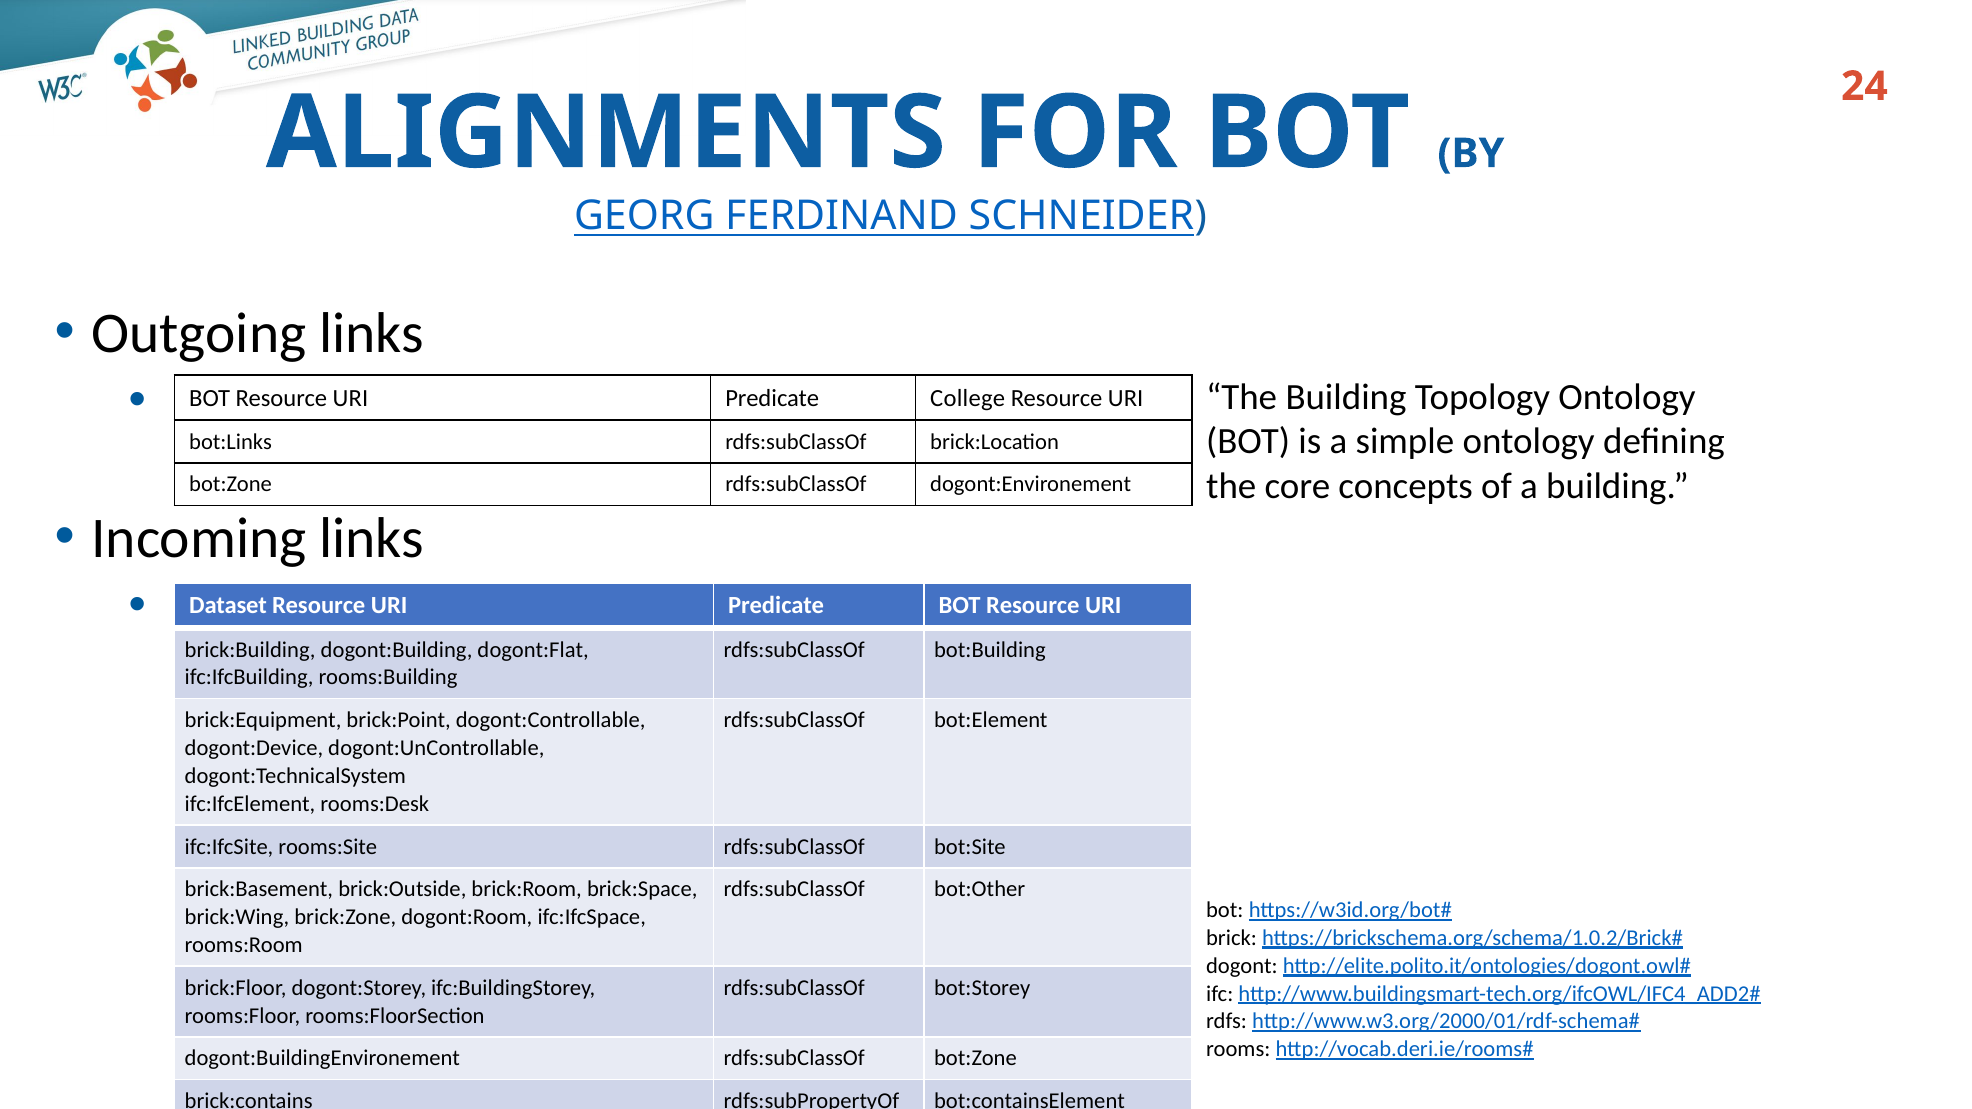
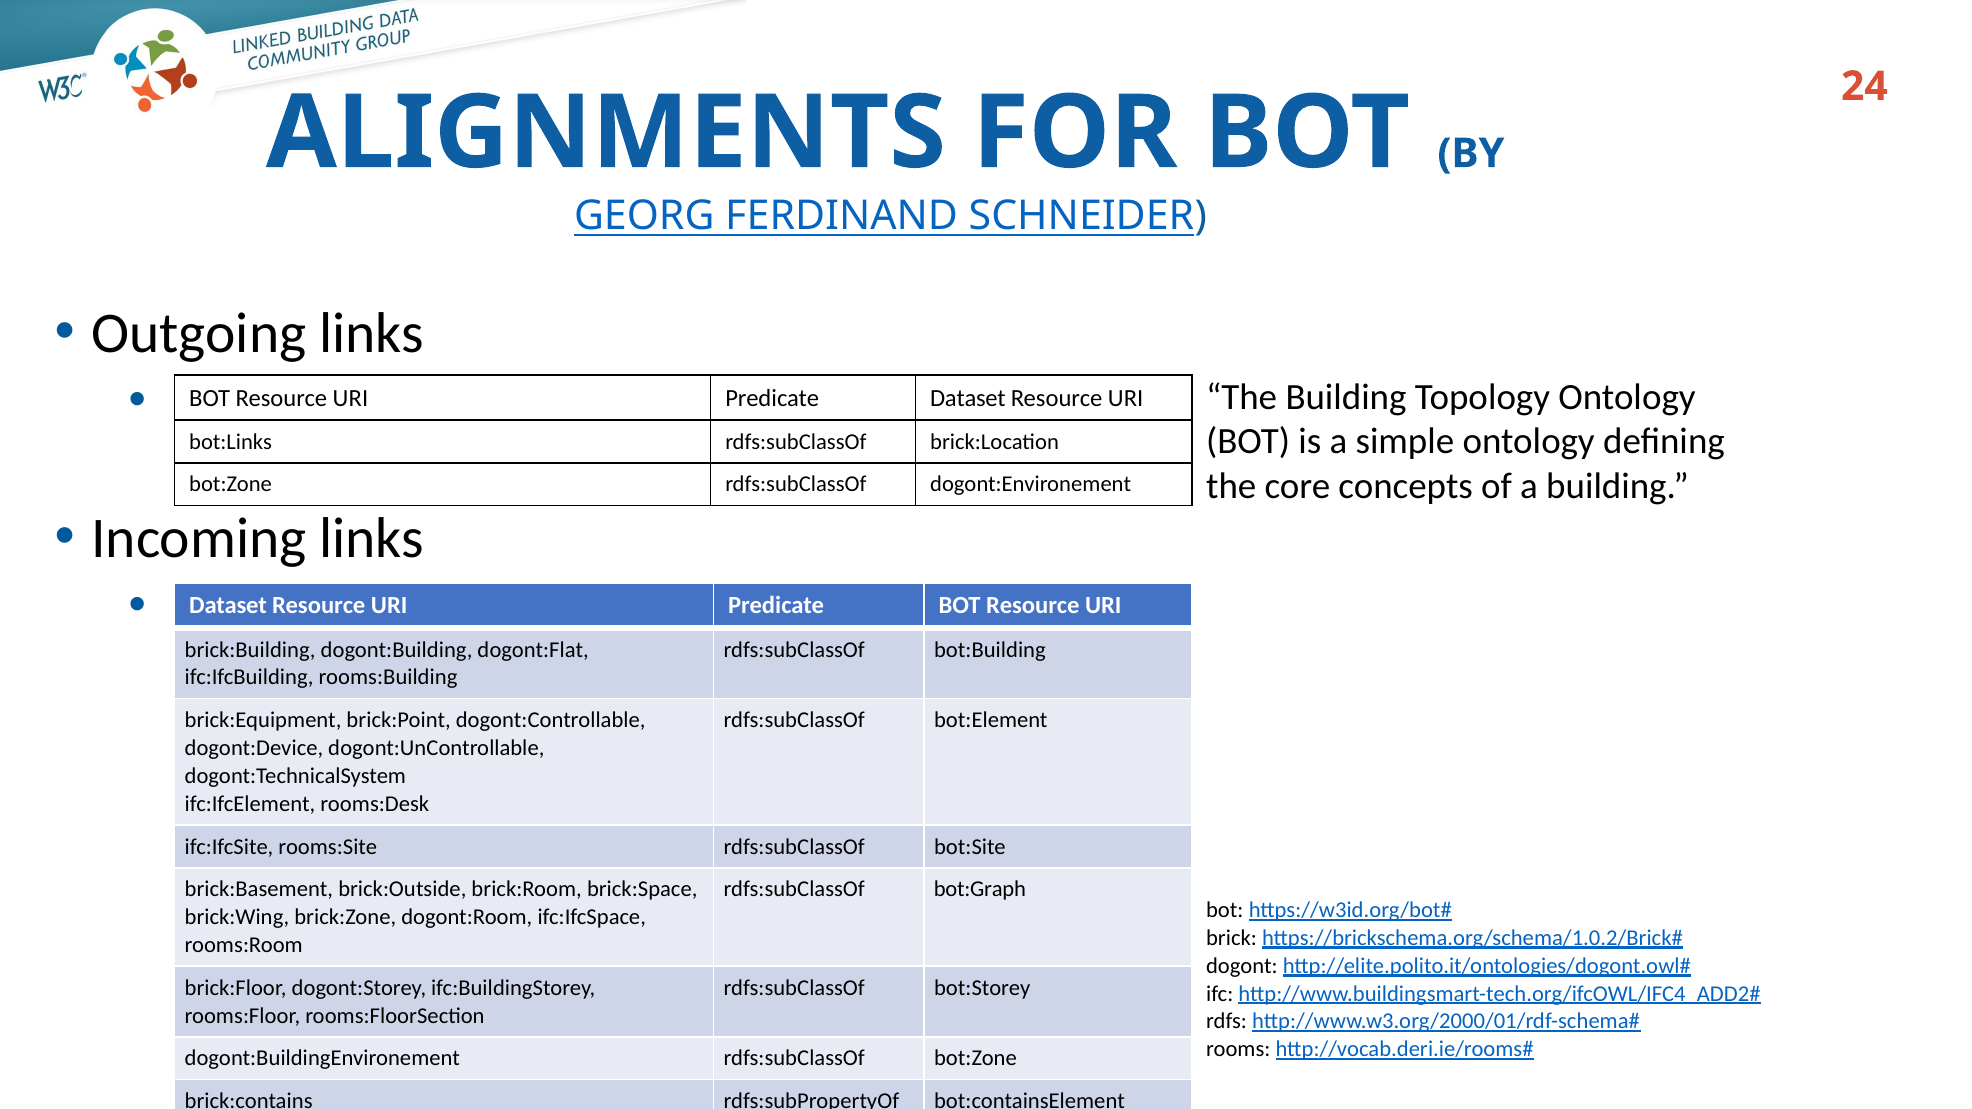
Predicate College: College -> Dataset (968, 398)
bot:Other: bot:Other -> bot:Graph (980, 890)
